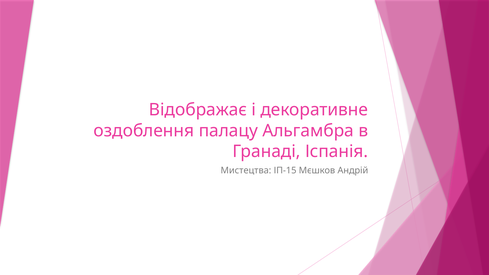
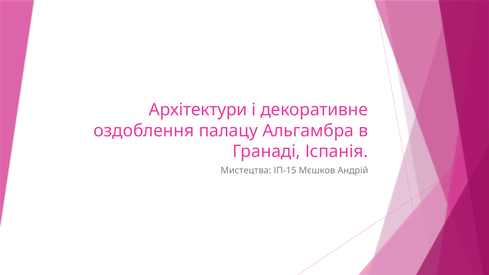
Відображає: Відображає -> Архітектури (198, 110)
